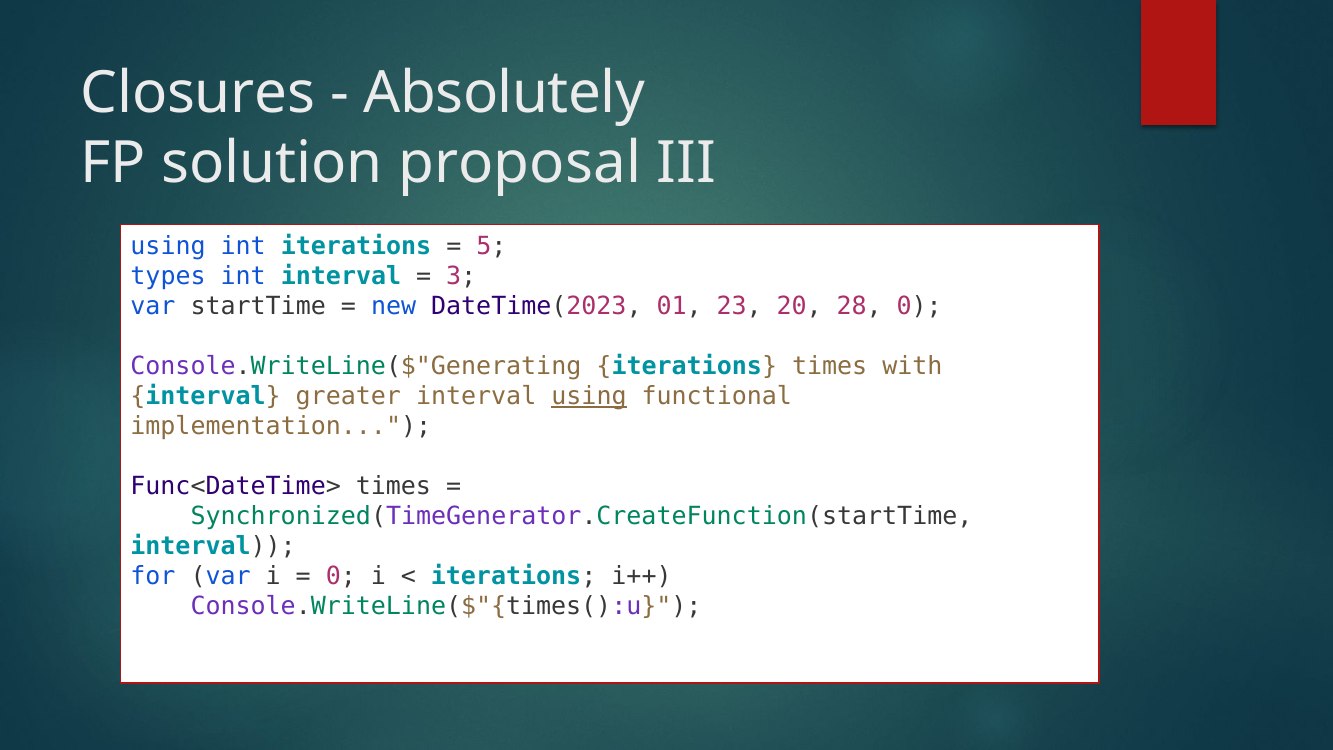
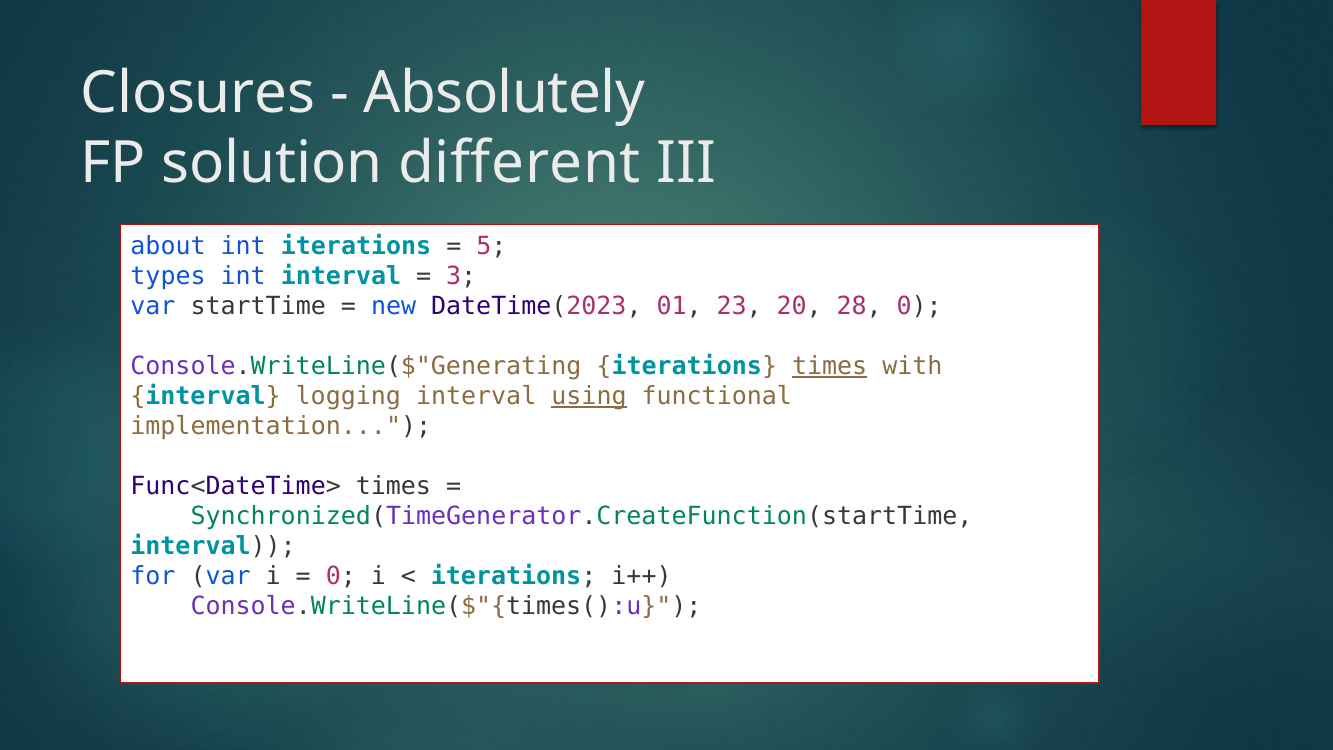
proposal: proposal -> different (520, 164)
using: using -> about (168, 246)
times underline: none -> present (830, 366)
greater: greater -> logging (348, 396)
